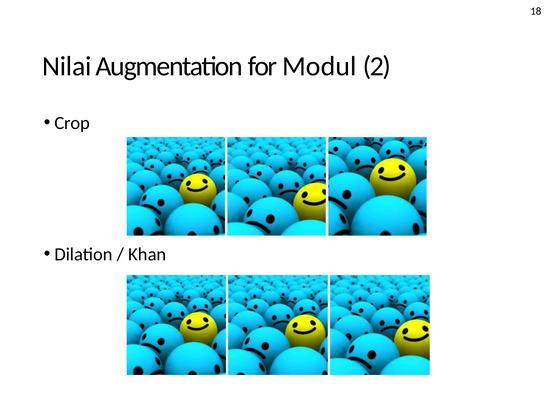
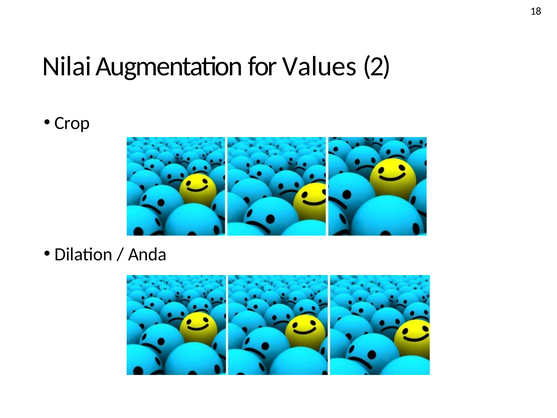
Modul: Modul -> Values (319, 66)
Khan: Khan -> Anda (147, 254)
